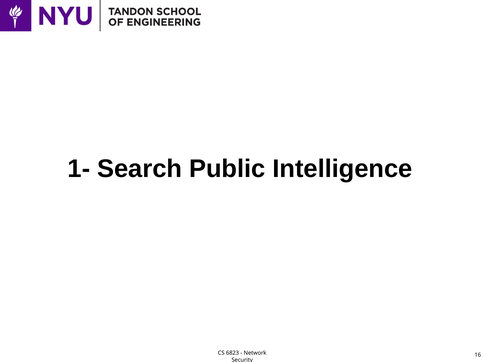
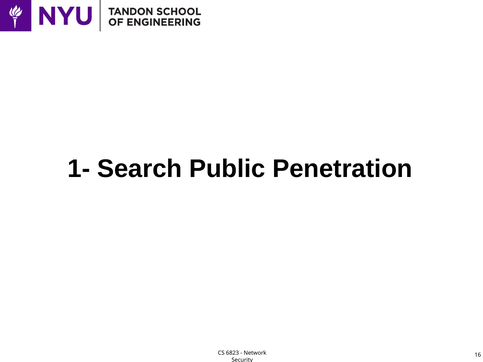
Intelligence: Intelligence -> Penetration (342, 169)
